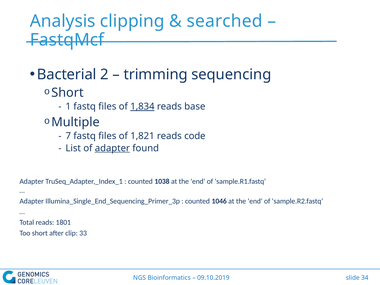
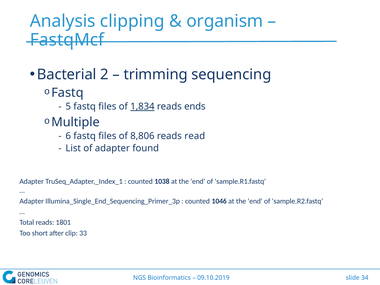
searched: searched -> organism (225, 21)
Short: Short -> Fastq (67, 93)
1: 1 -> 5 (68, 107)
base: base -> ends (195, 107)
7: 7 -> 6 (68, 136)
1,821: 1,821 -> 8,806 (142, 136)
code: code -> read (195, 136)
adapter underline: present -> none (112, 148)
